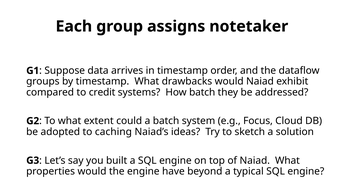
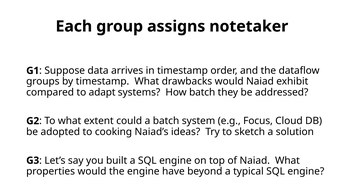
credit: credit -> adapt (102, 92)
caching: caching -> cooking (113, 132)
